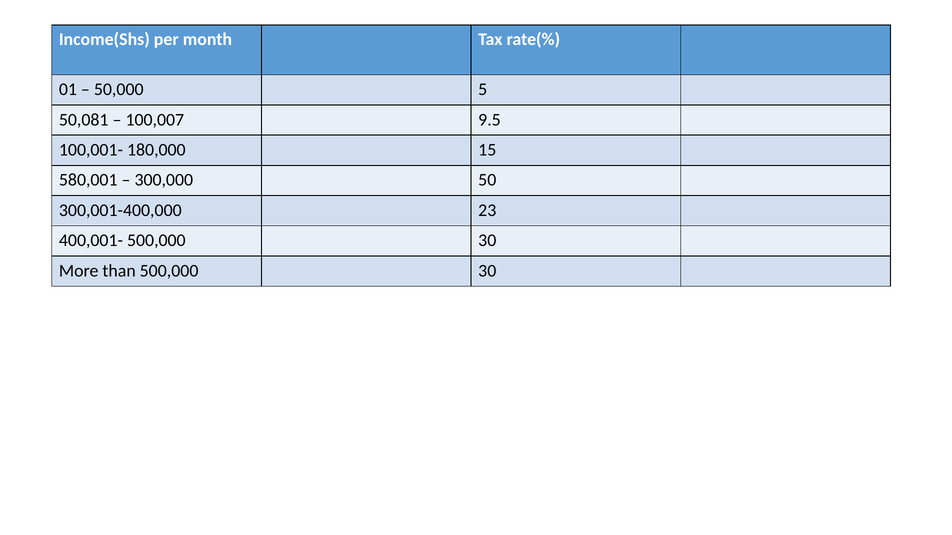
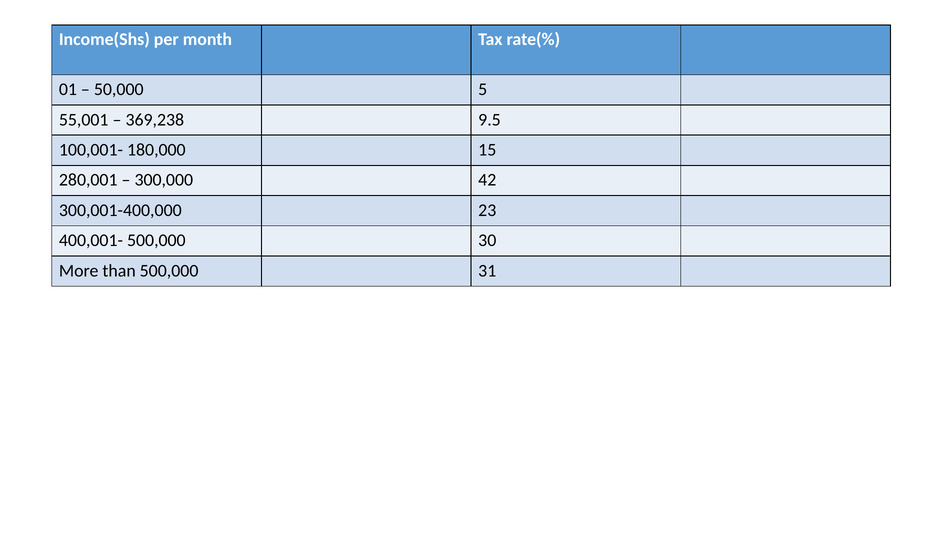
50,081: 50,081 -> 55,001 (84, 120)
100,007: 100,007 -> 369,238 (155, 120)
580,001: 580,001 -> 280,001 (88, 180)
50: 50 -> 42 (487, 180)
than 500,000 30: 30 -> 31 (487, 271)
